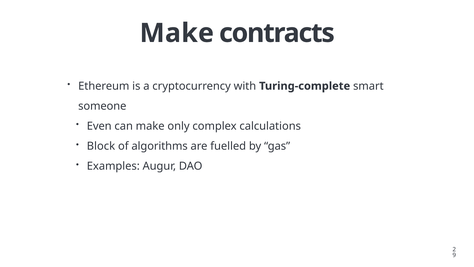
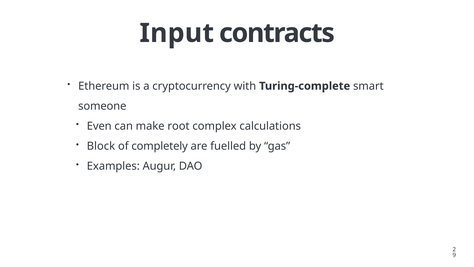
Make: Make -> Input (177, 33)
only: only -> root (179, 126)
algorithms: algorithms -> completely (160, 146)
